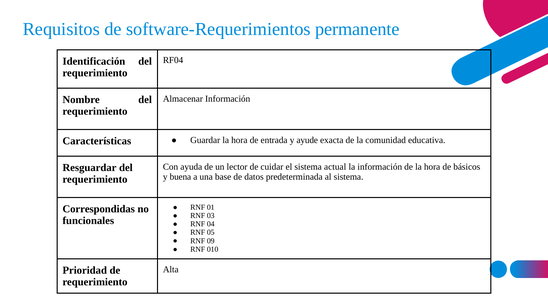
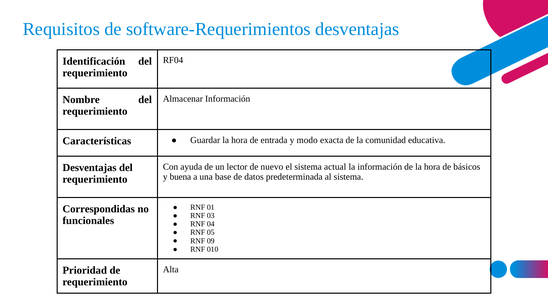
software-Requerimientos permanente: permanente -> desventajas (357, 29)
ayude: ayude -> modo (307, 140)
cuidar: cuidar -> nuevo (272, 167)
Resguardar: Resguardar -> Desventajas (90, 168)
